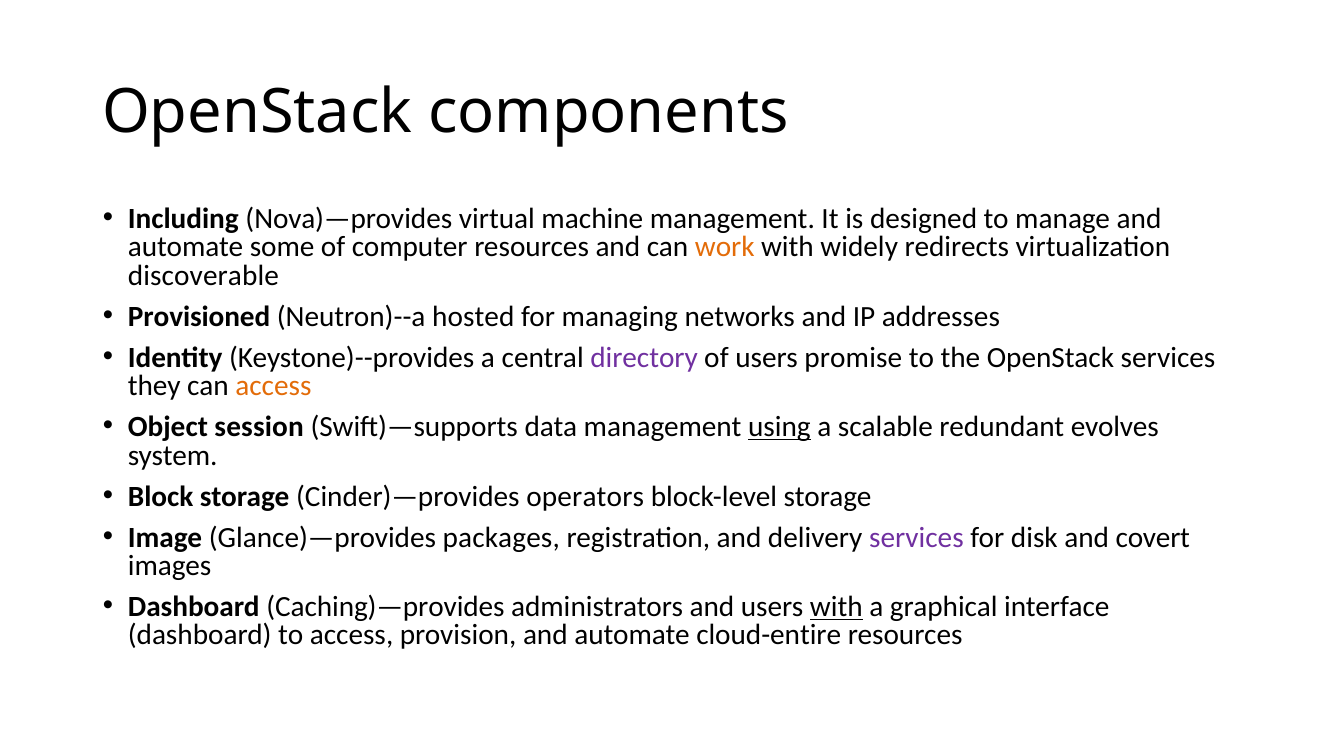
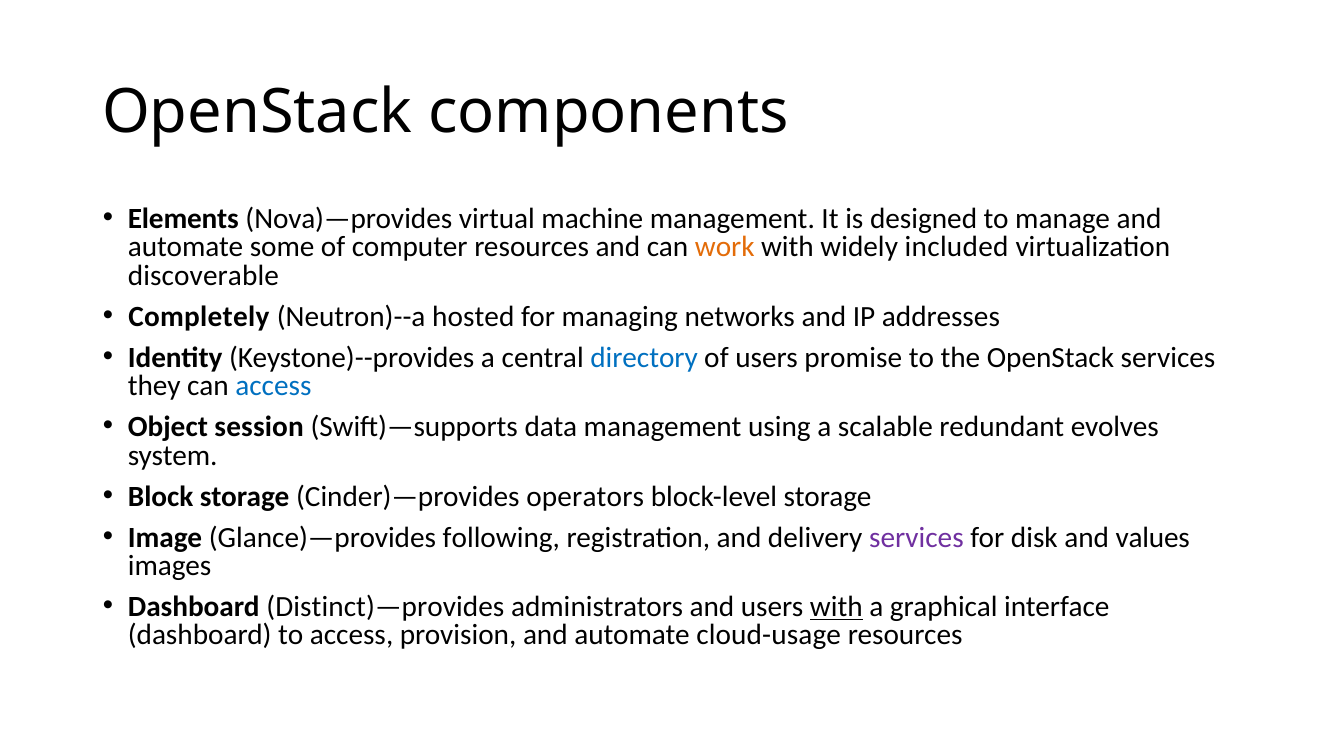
Including: Including -> Elements (183, 218)
redirects: redirects -> included (957, 247)
Provisioned: Provisioned -> Completely (199, 316)
directory colour: purple -> blue (644, 357)
access colour: orange -> blue (273, 386)
using underline: present -> none (779, 427)
packages: packages -> following (501, 537)
covert: covert -> values (1153, 537)
Caching)—provides: Caching)—provides -> Distinct)—provides (385, 606)
cloud-entire: cloud-entire -> cloud-usage (769, 635)
